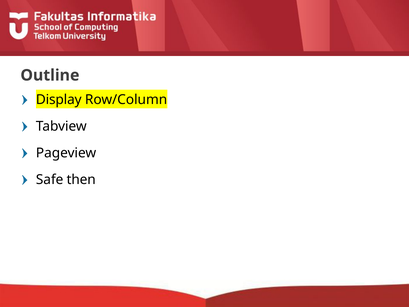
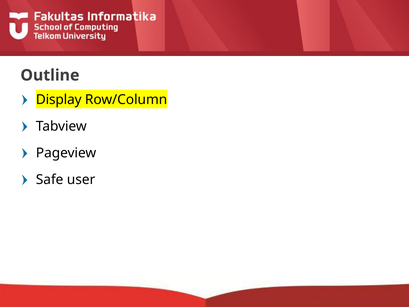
then: then -> user (81, 179)
